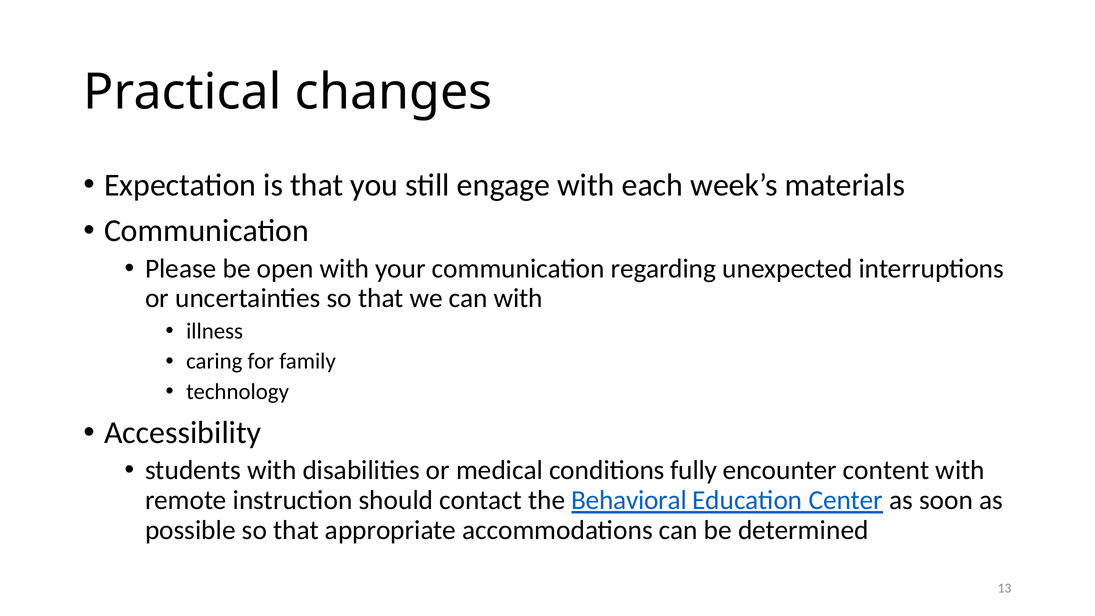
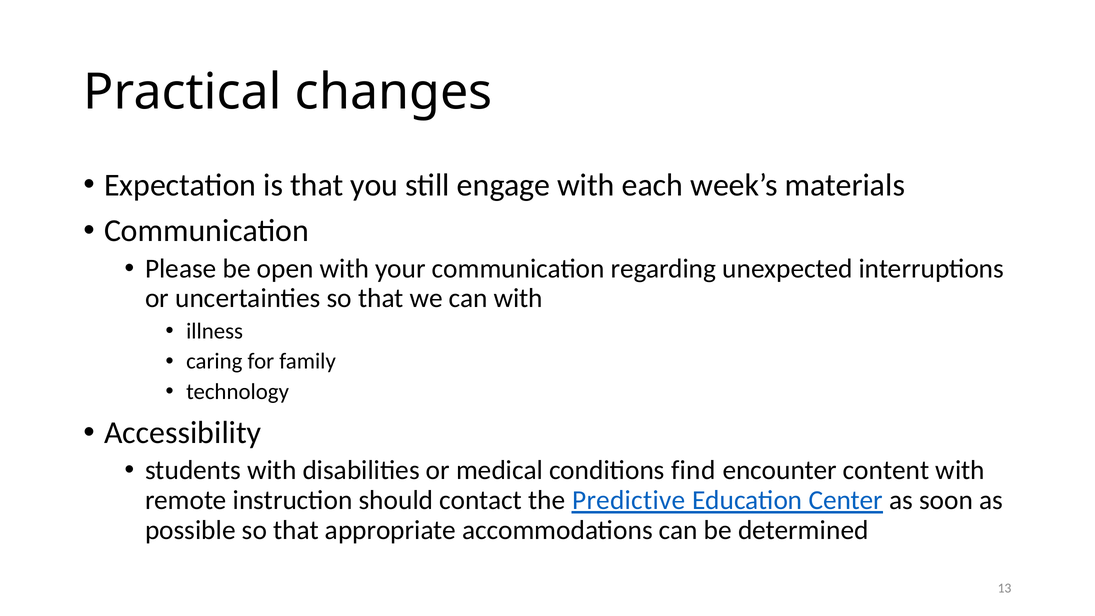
fully: fully -> find (693, 470)
Behavioral: Behavioral -> Predictive (629, 500)
